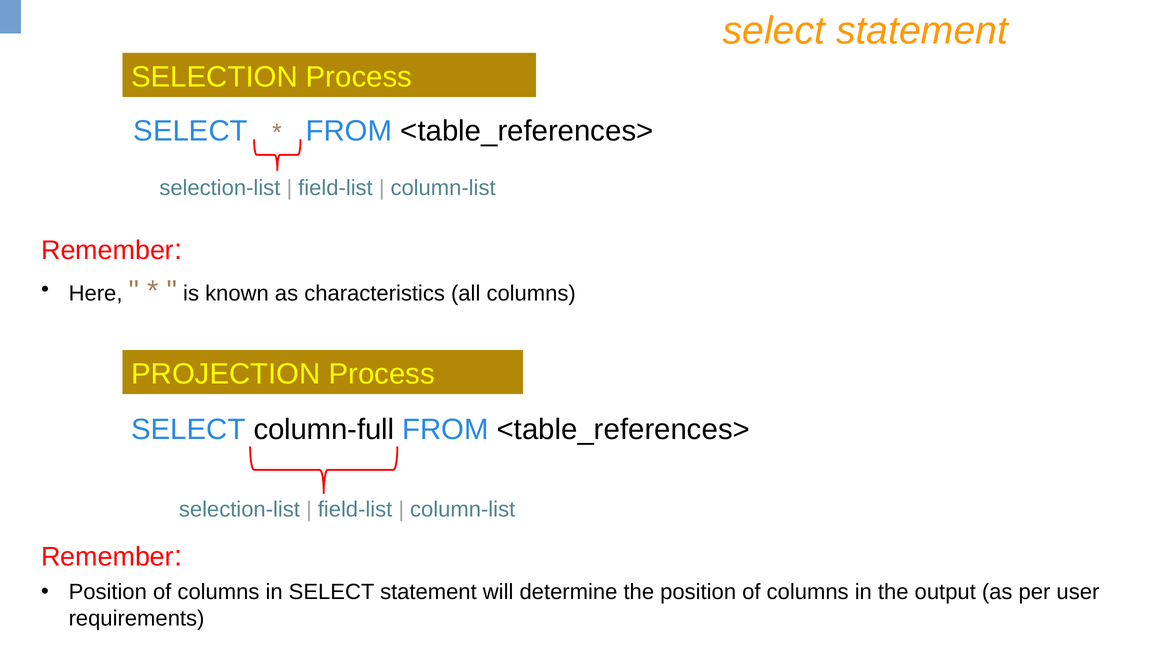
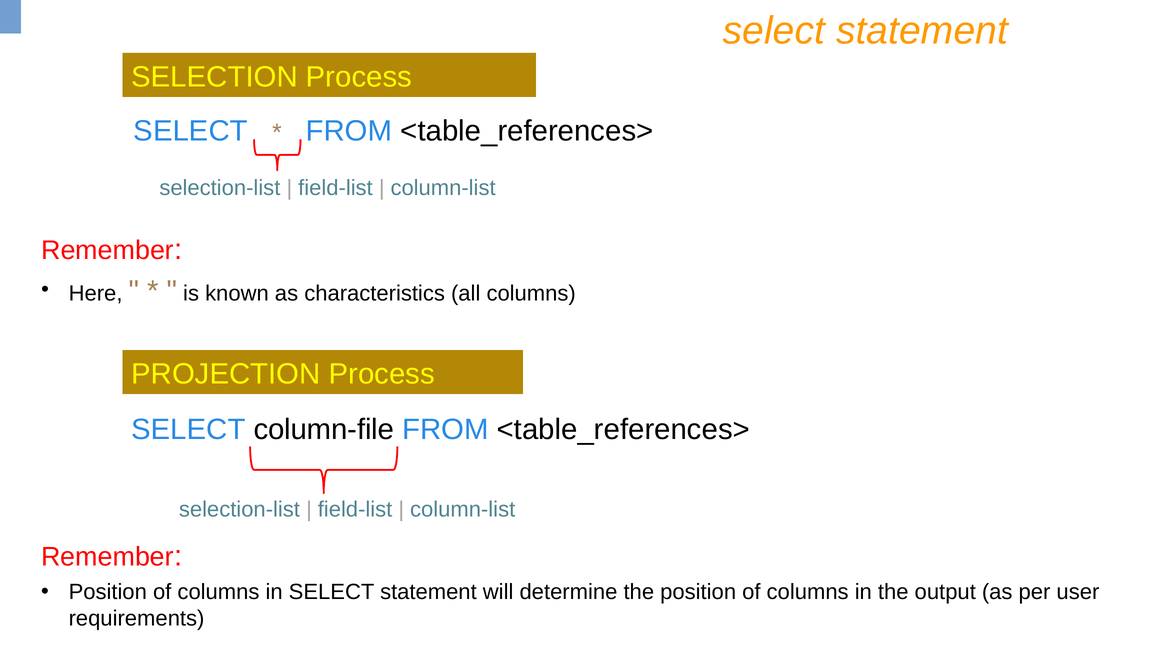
column-full: column-full -> column-file (324, 430)
